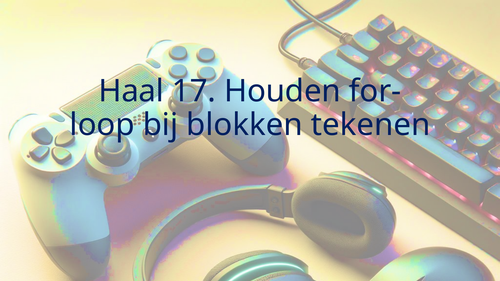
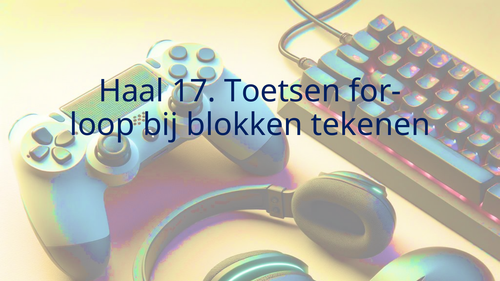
Houden: Houden -> Toetsen (282, 91)
